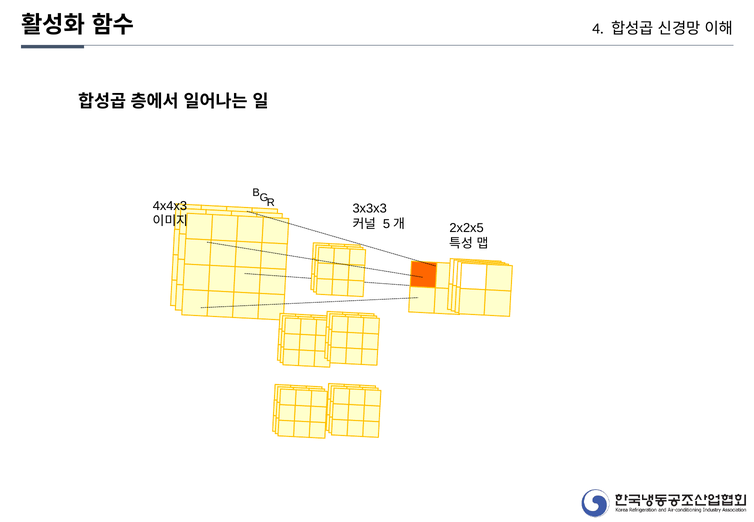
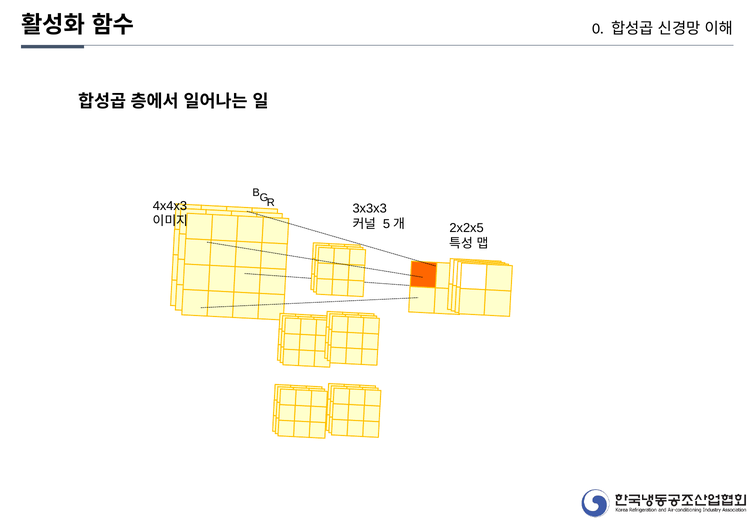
4: 4 -> 0 (598, 29)
